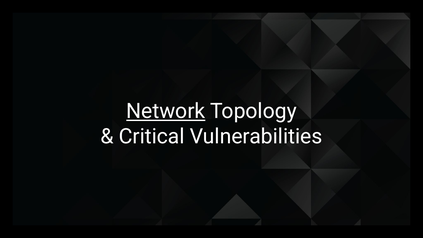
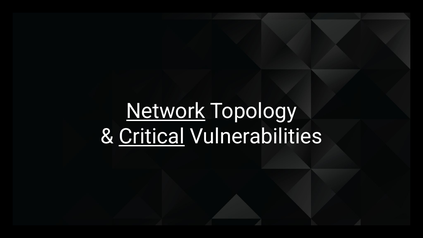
Critical underline: none -> present (152, 137)
